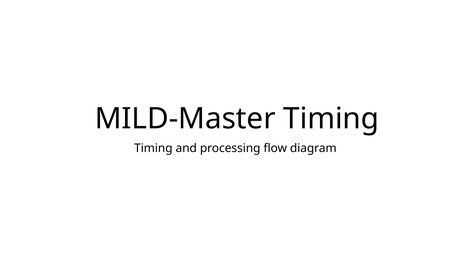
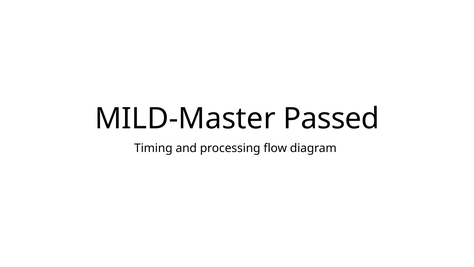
MILD-Master Timing: Timing -> Passed (331, 118)
